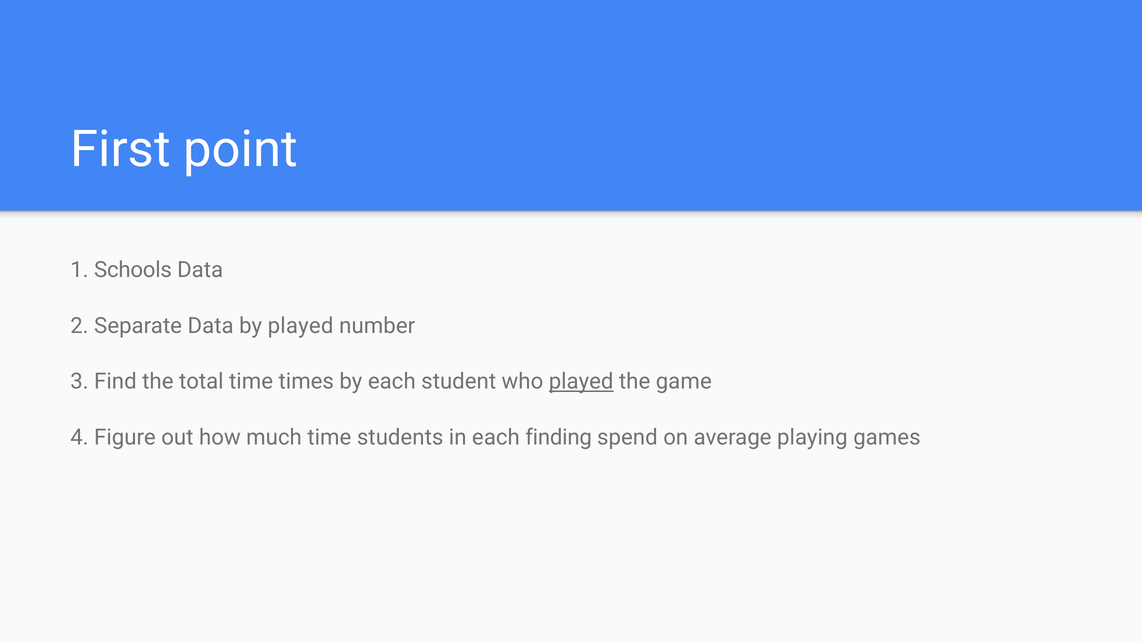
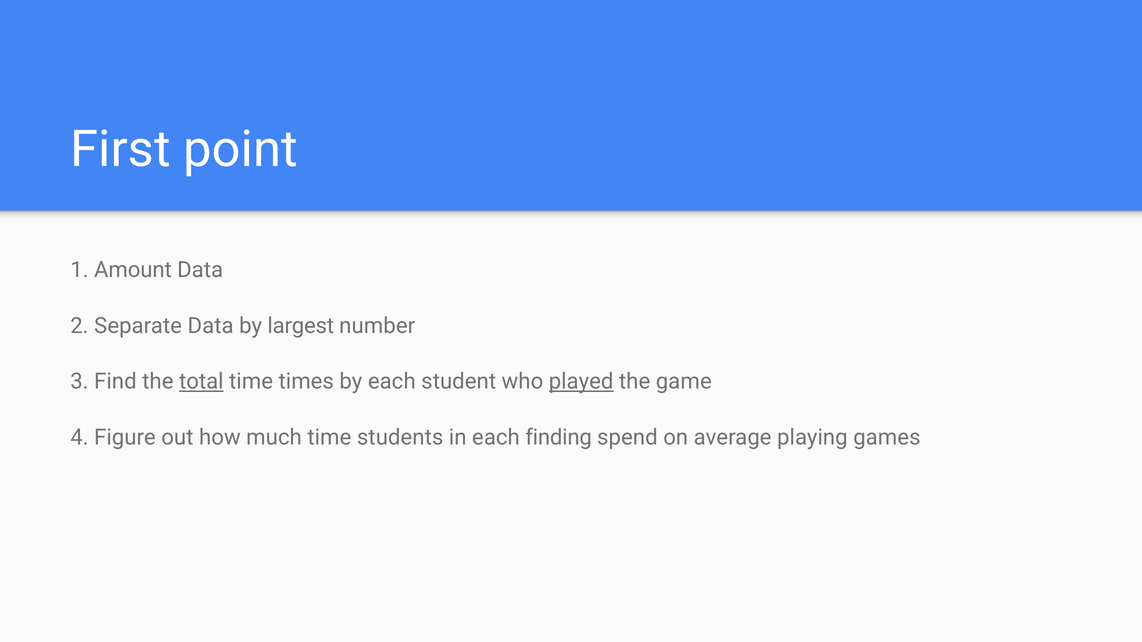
Schools: Schools -> Amount (133, 270)
by played: played -> largest (301, 326)
total underline: none -> present (201, 382)
